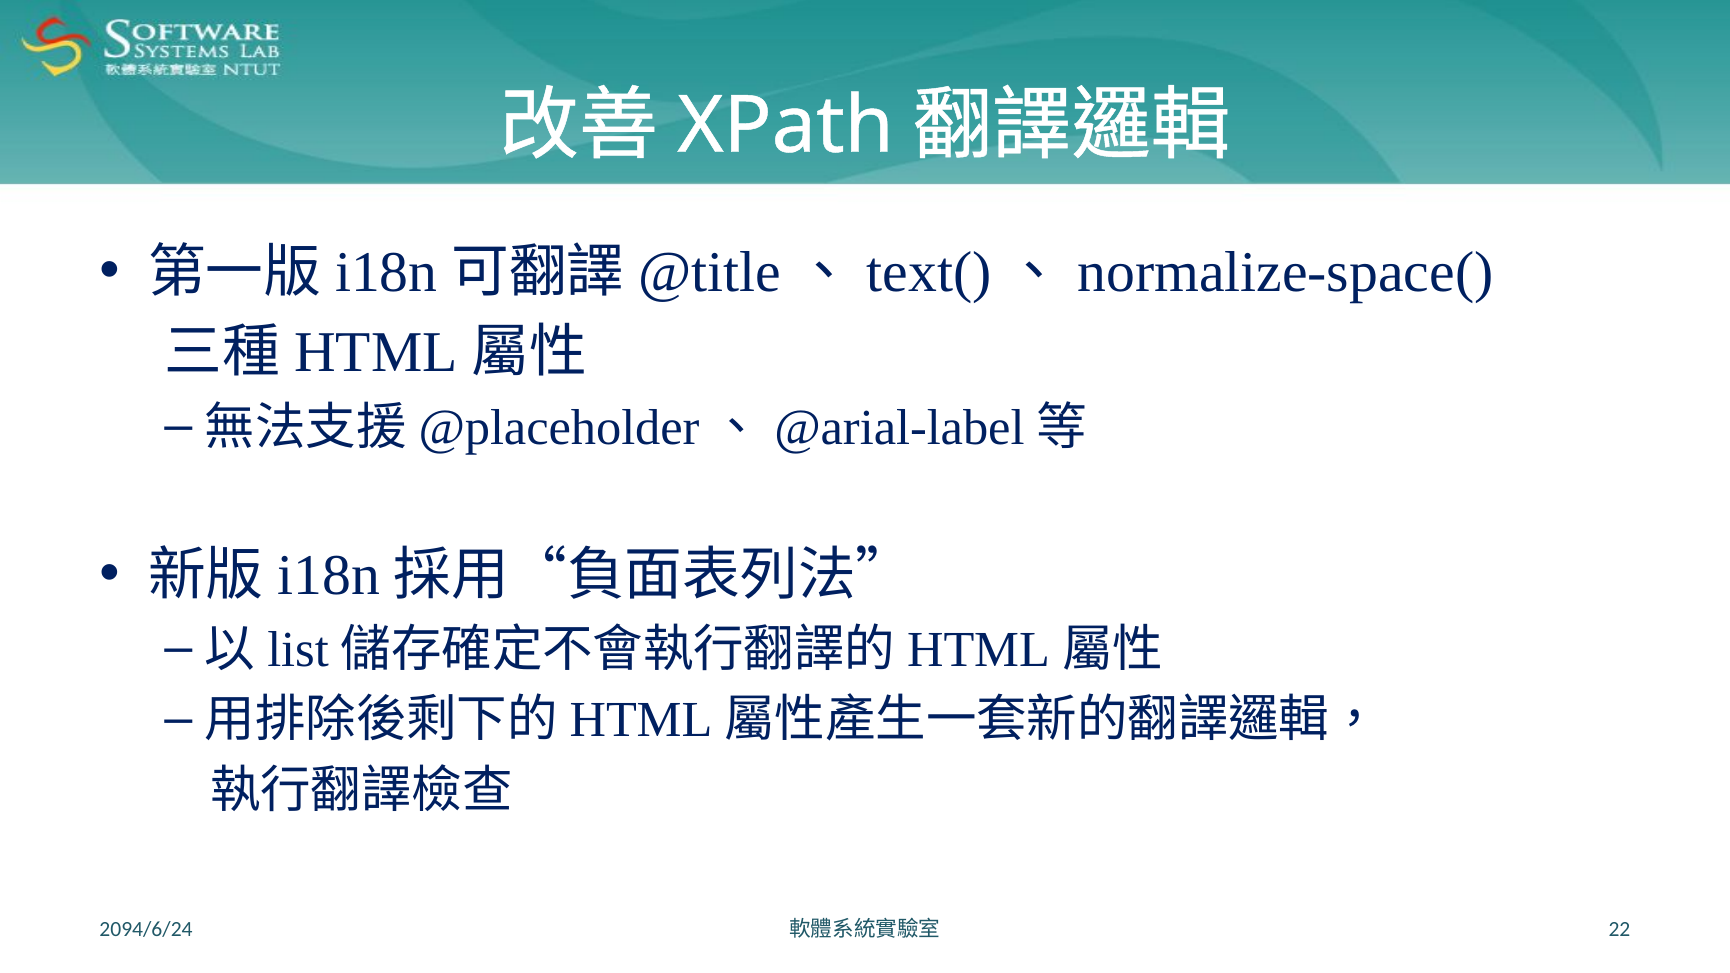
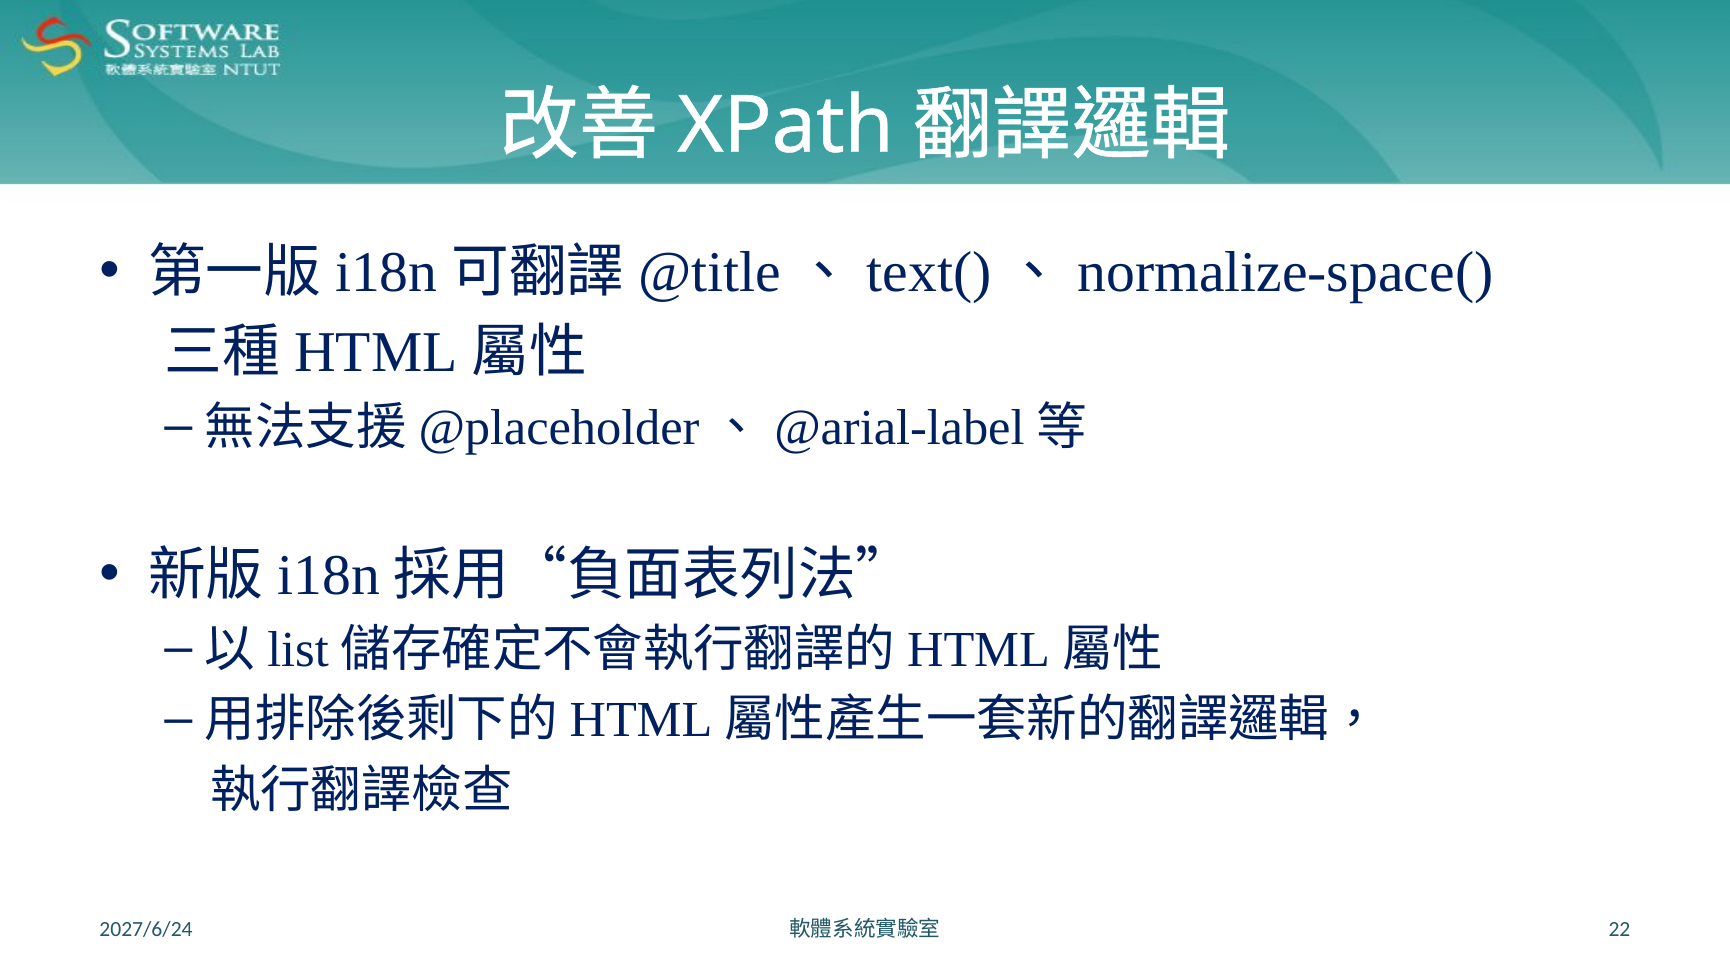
2094/6/24: 2094/6/24 -> 2027/6/24 (146, 929)
